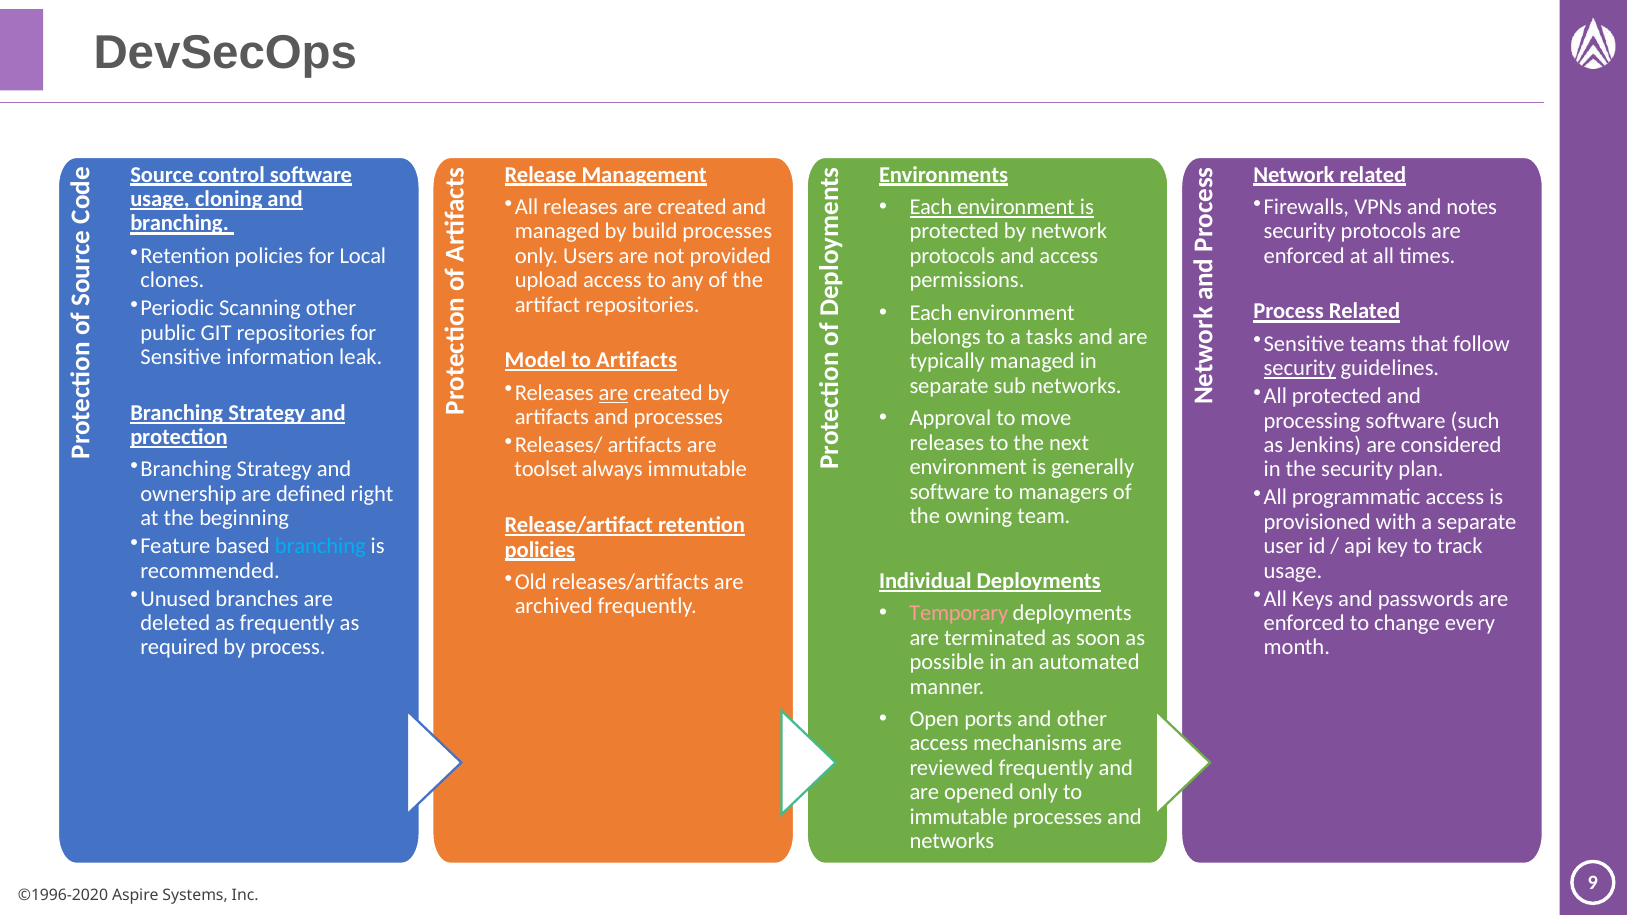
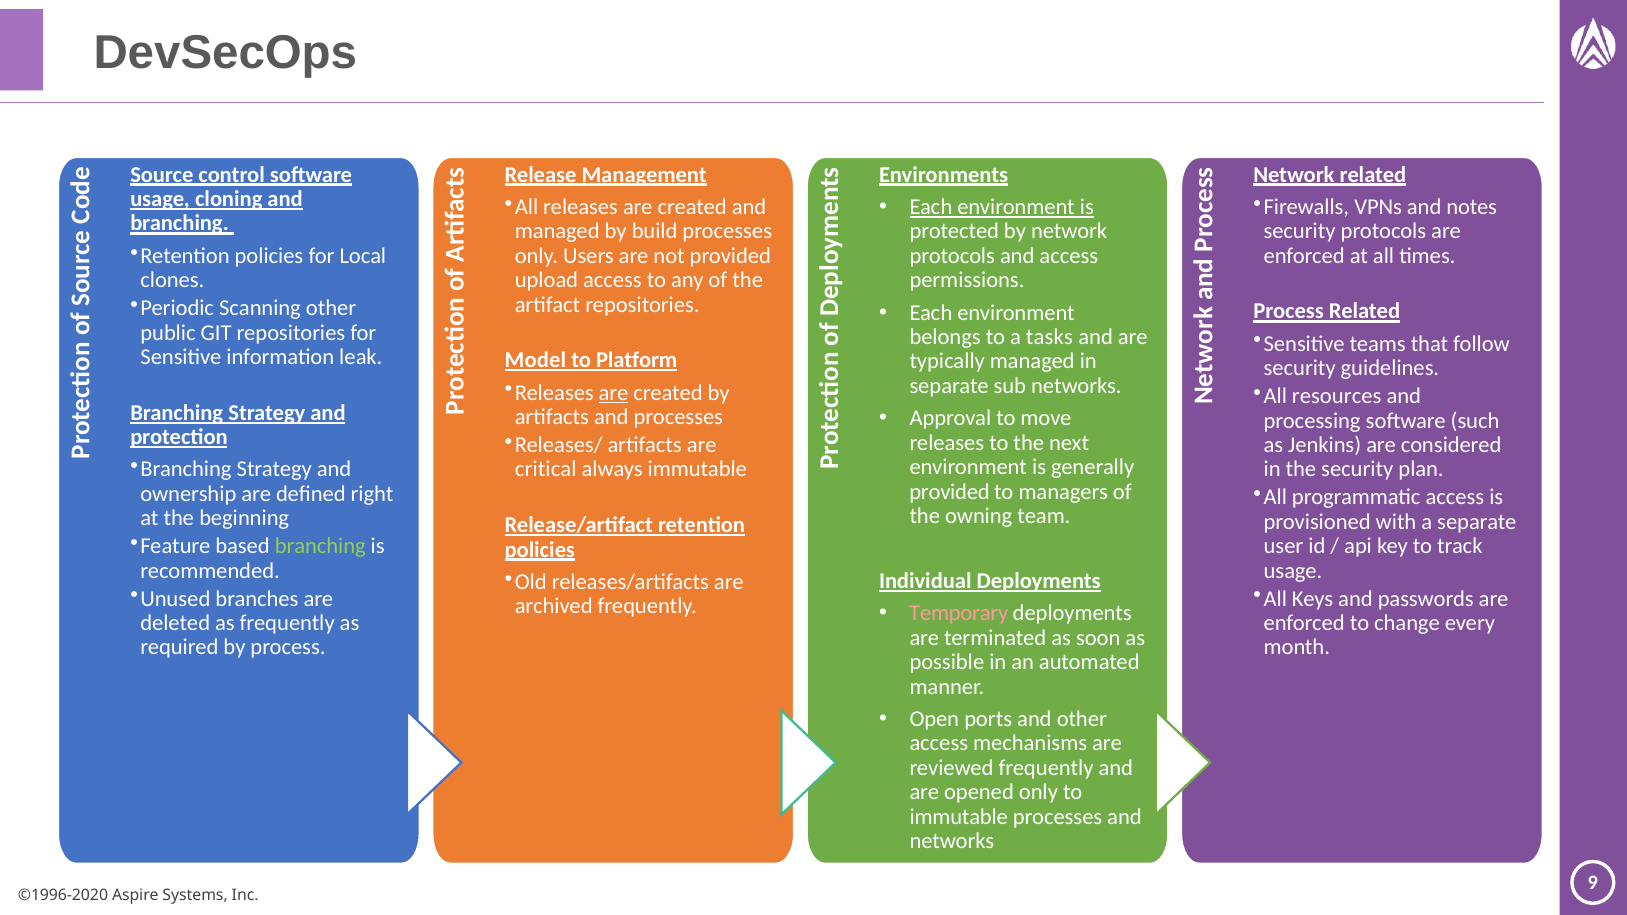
to Artifacts: Artifacts -> Platform (637, 360)
security underline: present -> none (1300, 368)
All protected: protected -> resources (1337, 396)
toolset: toolset -> critical (546, 470)
software: software -> provided (950, 492)
branching colour: light blue -> light green (320, 546)
